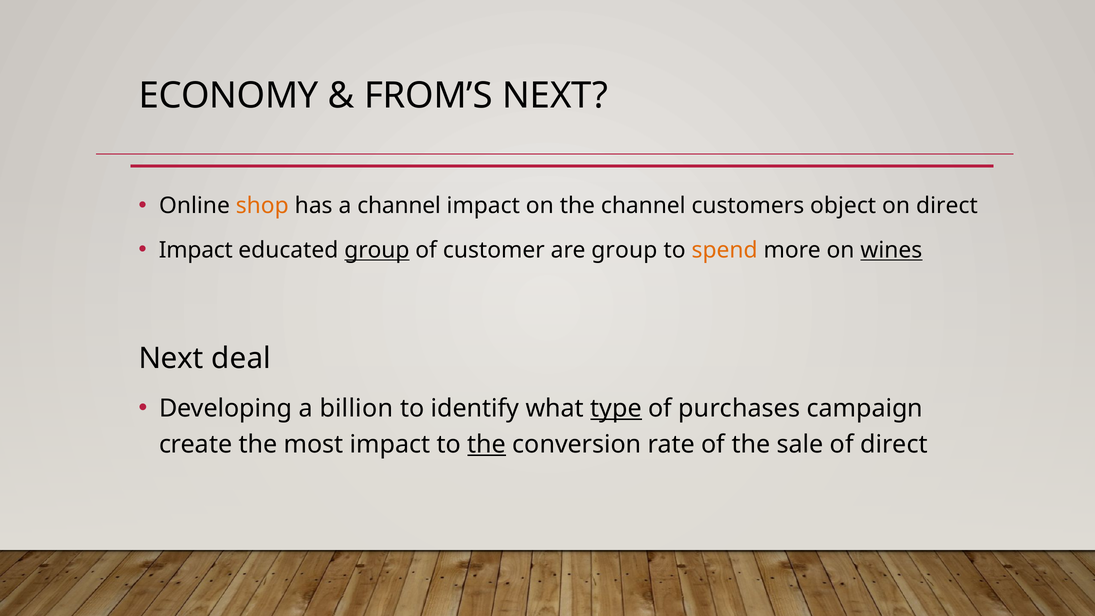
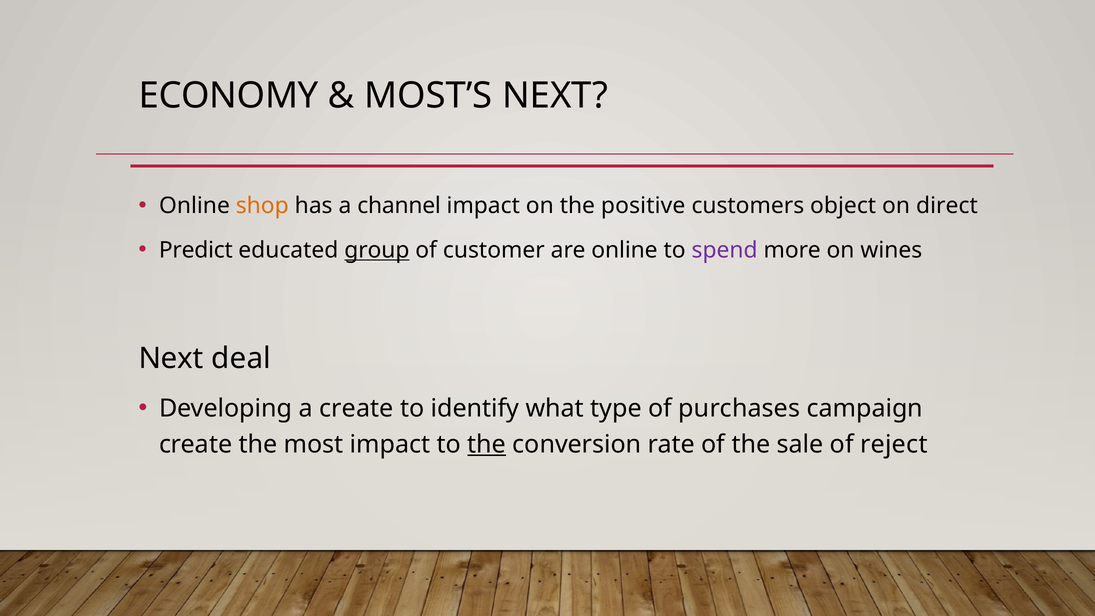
FROM’S: FROM’S -> MOST’S (428, 96)
the channel: channel -> positive (643, 206)
Impact: Impact -> Predict (196, 250)
are group: group -> online (624, 250)
spend colour: orange -> purple (725, 250)
wines underline: present -> none (891, 250)
a billion: billion -> create (356, 408)
type underline: present -> none (616, 408)
of direct: direct -> reject (894, 445)
